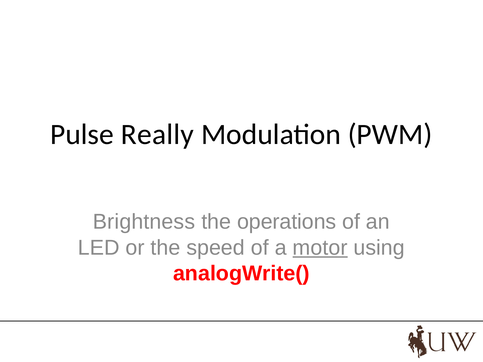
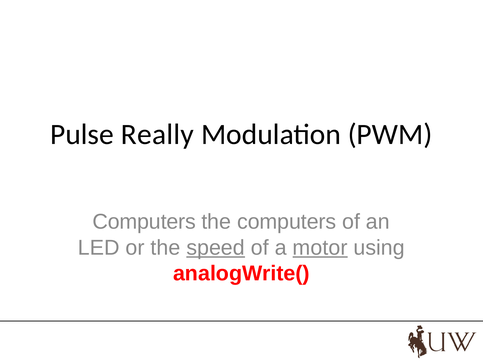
Brightness: Brightness -> Computers (144, 222)
the operations: operations -> computers (287, 222)
speed underline: none -> present (216, 248)
